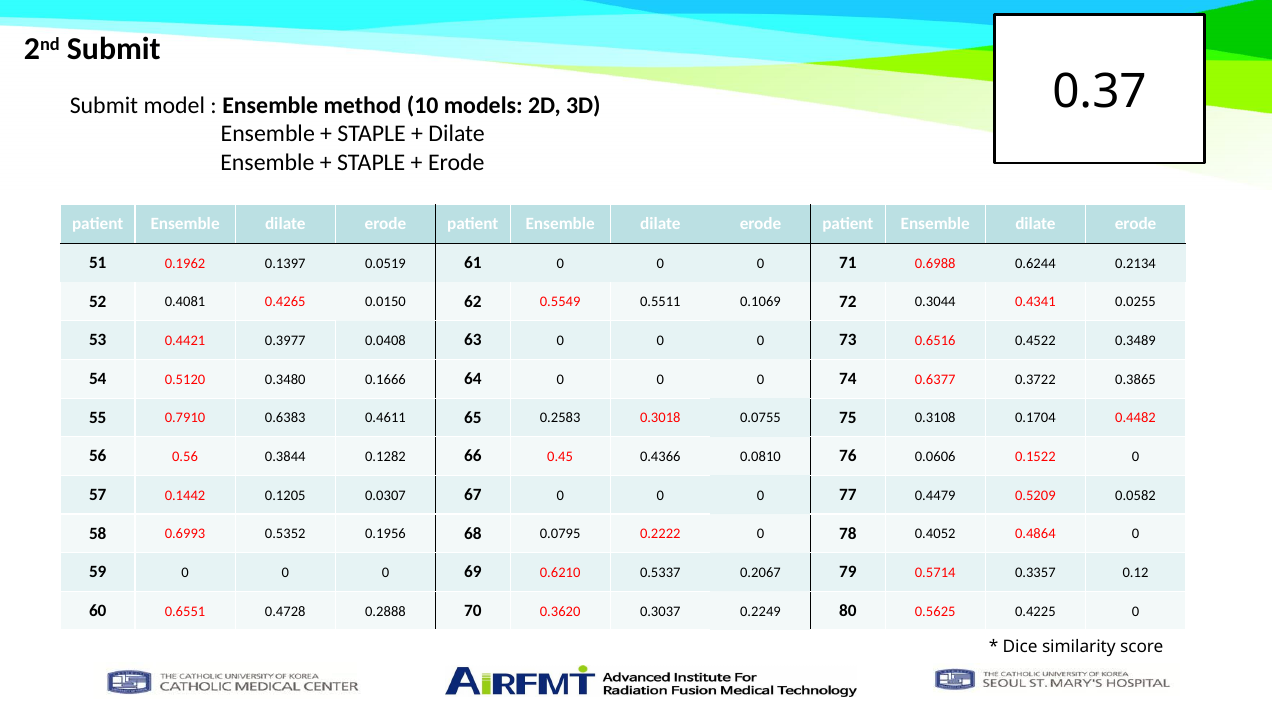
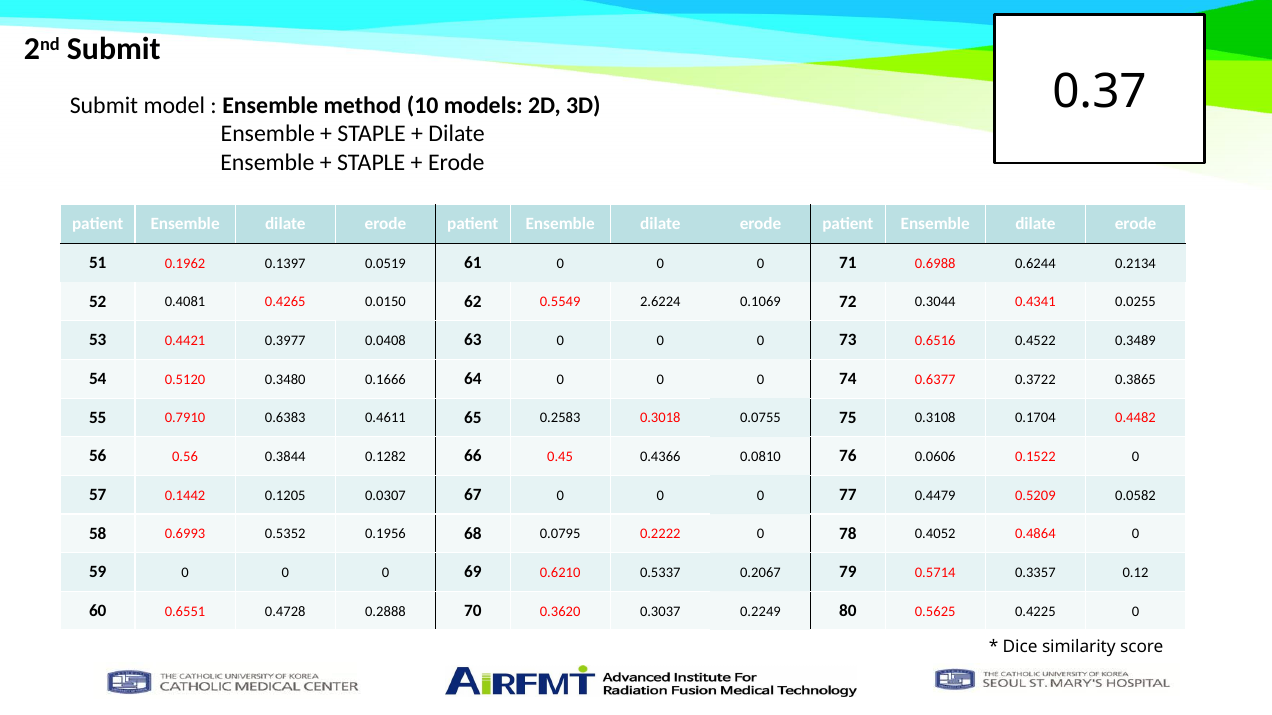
0.5511: 0.5511 -> 2.6224 (660, 302)
